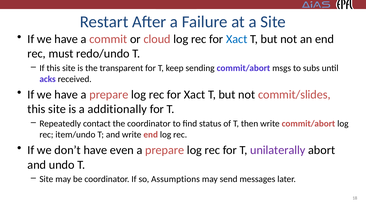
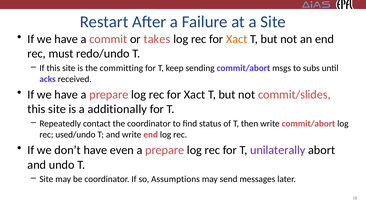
cloud: cloud -> takes (157, 39)
Xact colour: blue -> orange (237, 39)
transparent: transparent -> committing (121, 68)
item/undo: item/undo -> used/undo (75, 135)
